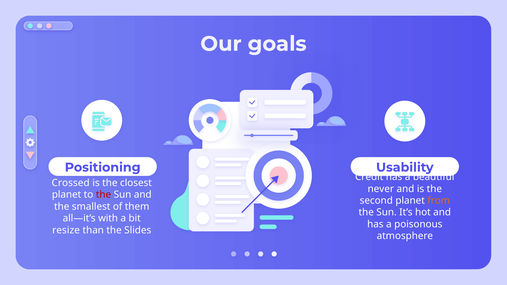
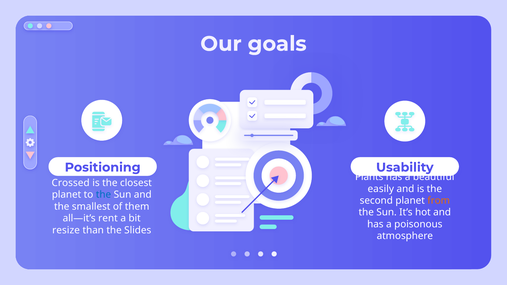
Credit: Credit -> Plants (369, 177)
never: never -> easily (381, 189)
the colour: red -> blue (103, 195)
with: with -> rent (108, 218)
